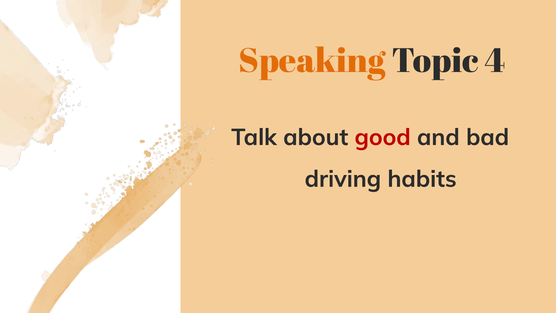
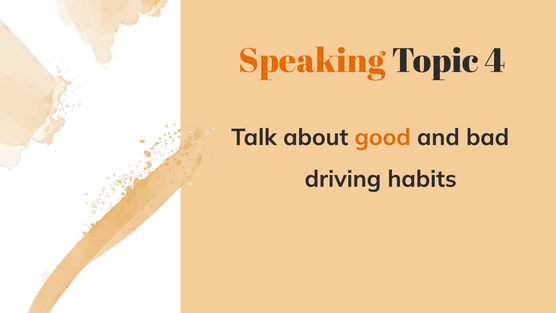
good colour: red -> orange (383, 137)
